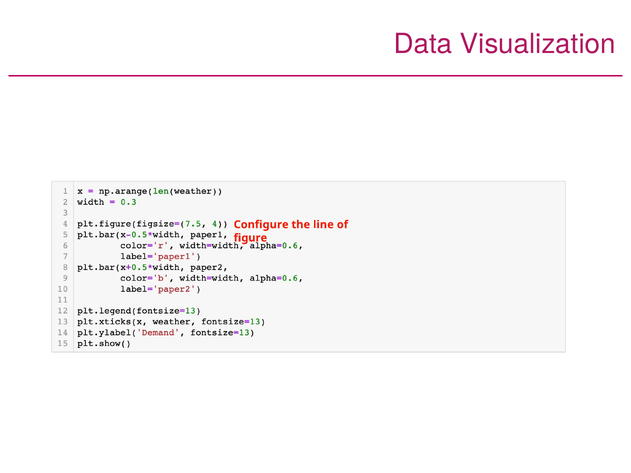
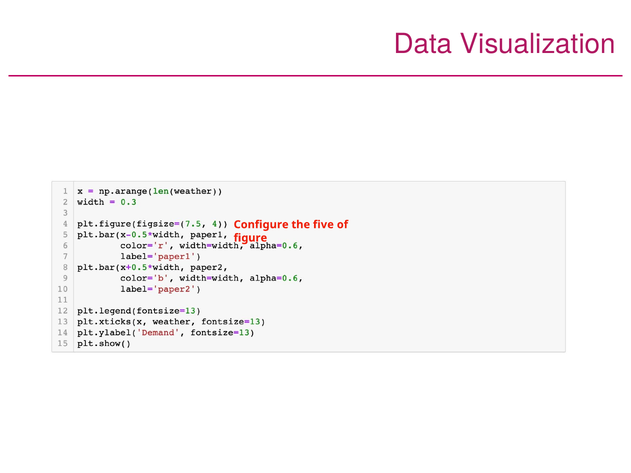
line: line -> five (323, 225)
